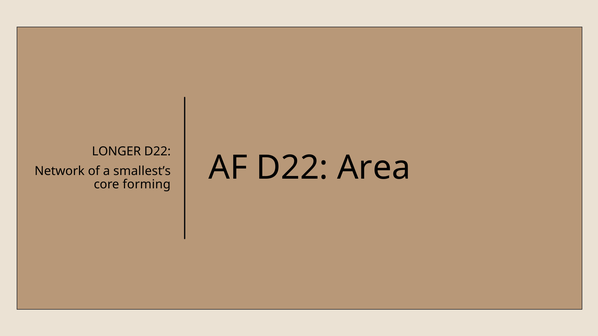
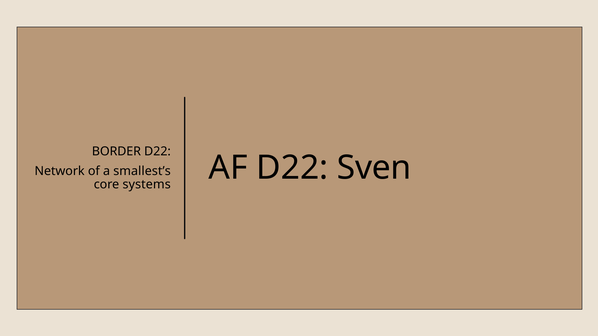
LONGER: LONGER -> BORDER (116, 152)
forming: forming -> systems (147, 185)
Area: Area -> Sven (374, 168)
